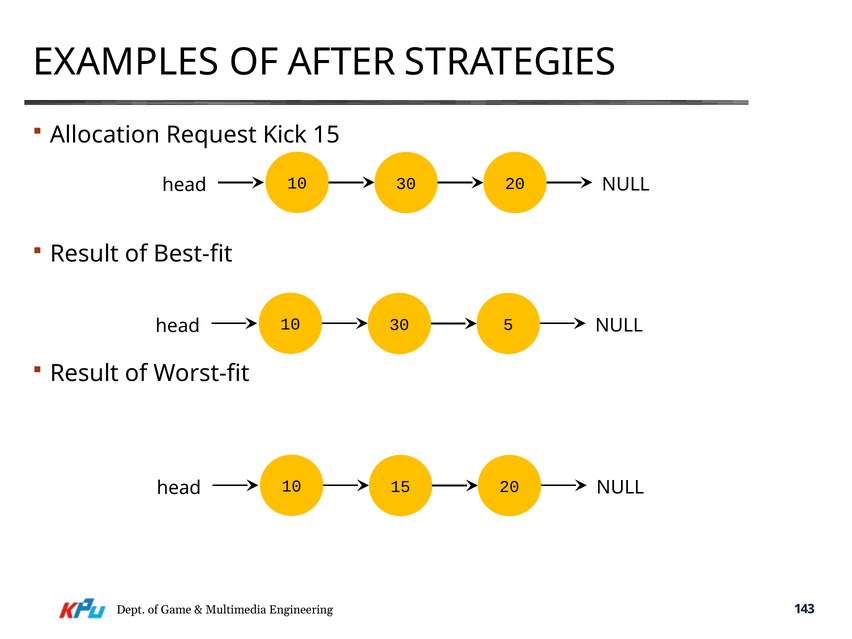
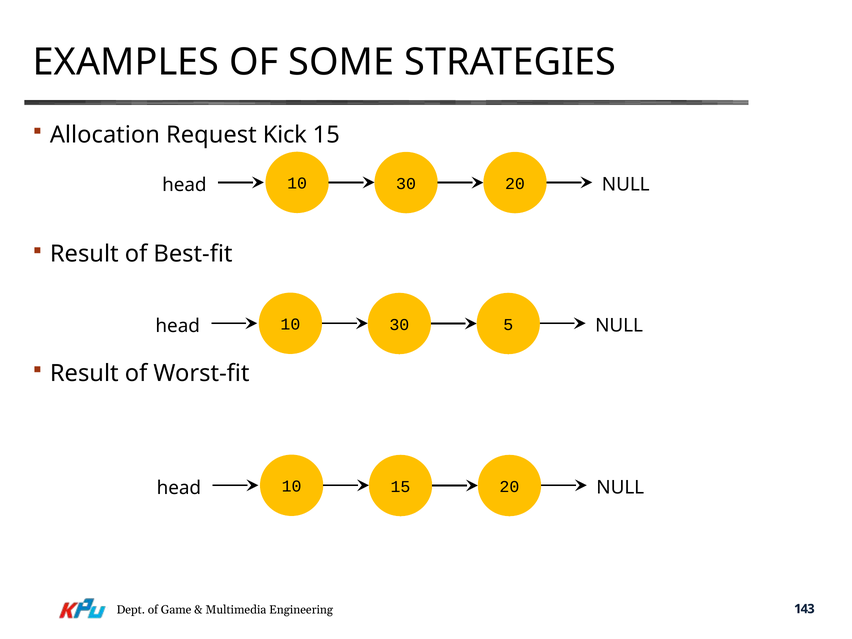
AFTER: AFTER -> SOME (341, 62)
